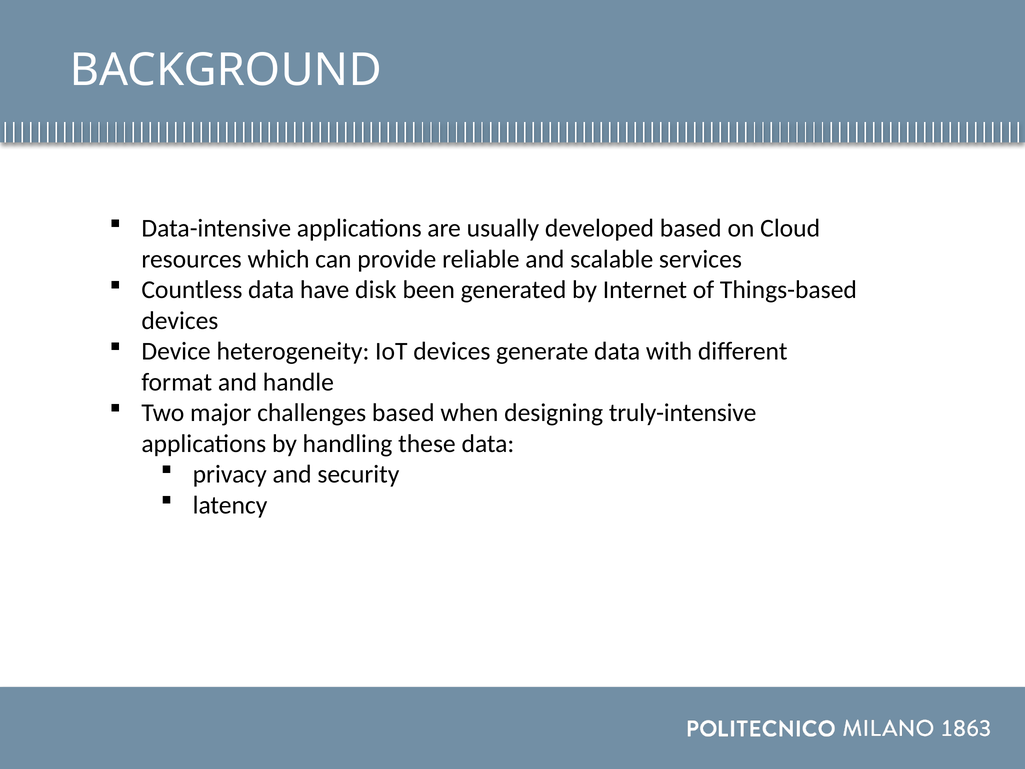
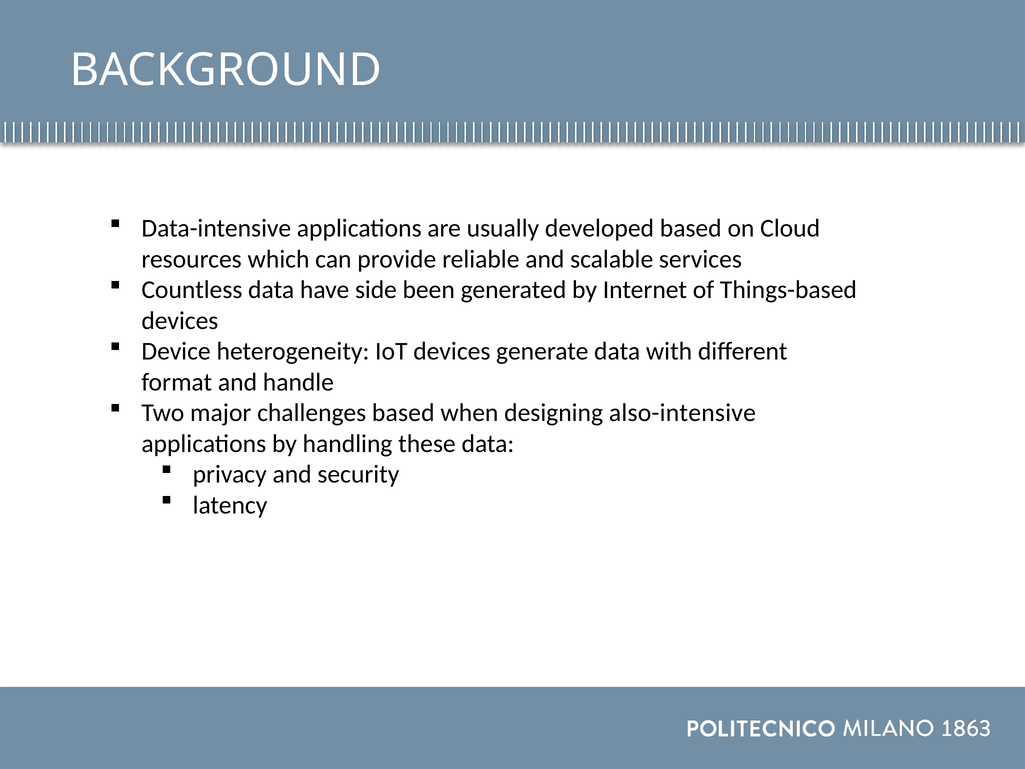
disk: disk -> side (376, 290)
truly-intensive: truly-intensive -> also-intensive (682, 413)
